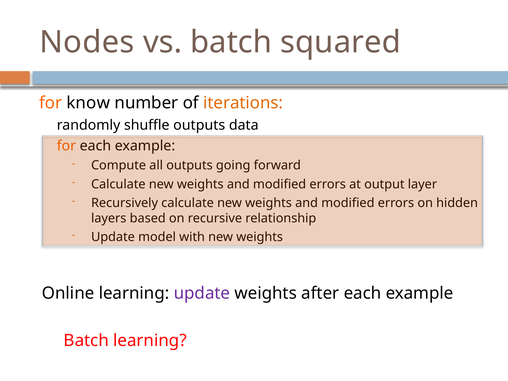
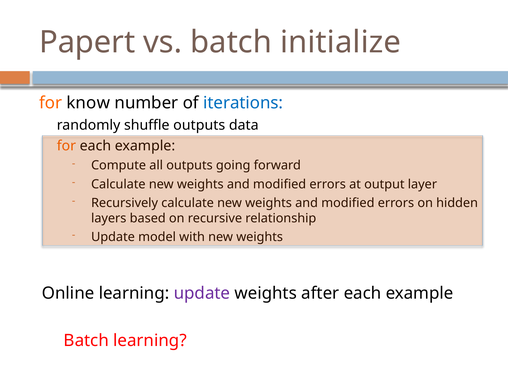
Nodes: Nodes -> Papert (87, 42)
squared: squared -> initialize (341, 42)
iterations colour: orange -> blue (243, 103)
